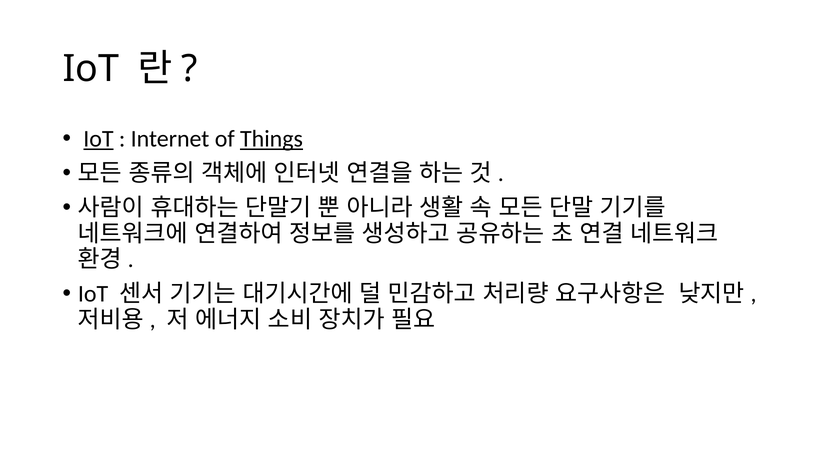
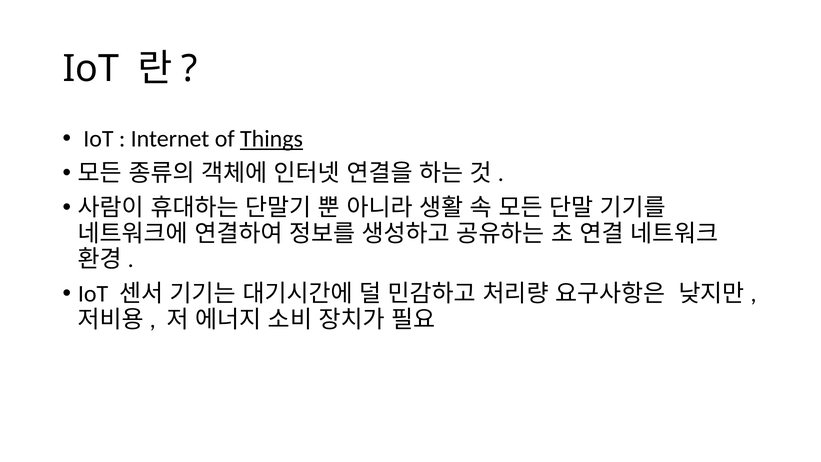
IoT underline: present -> none (98, 139)
